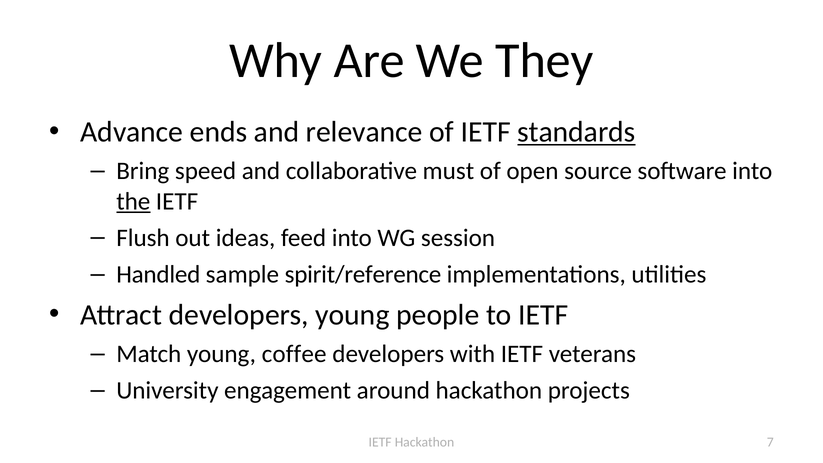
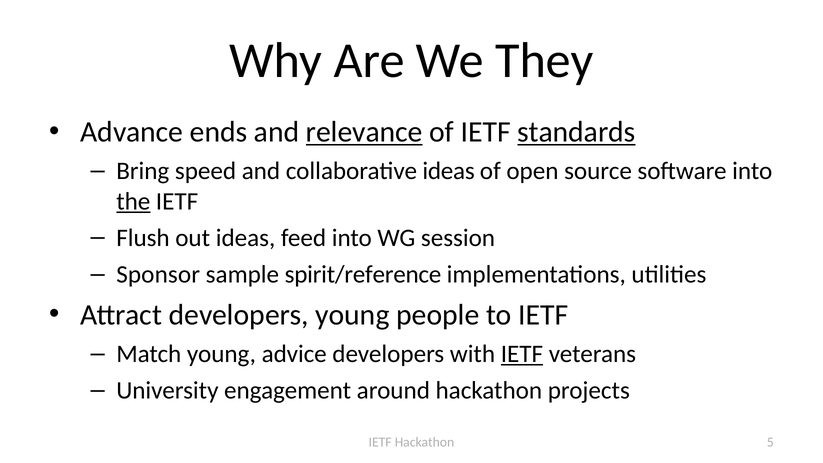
relevance underline: none -> present (364, 132)
collaborative must: must -> ideas (449, 171)
Handled: Handled -> Sponsor (158, 274)
coffee: coffee -> advice (294, 354)
IETF underline: none -> present (522, 354)
7: 7 -> 5 (770, 442)
